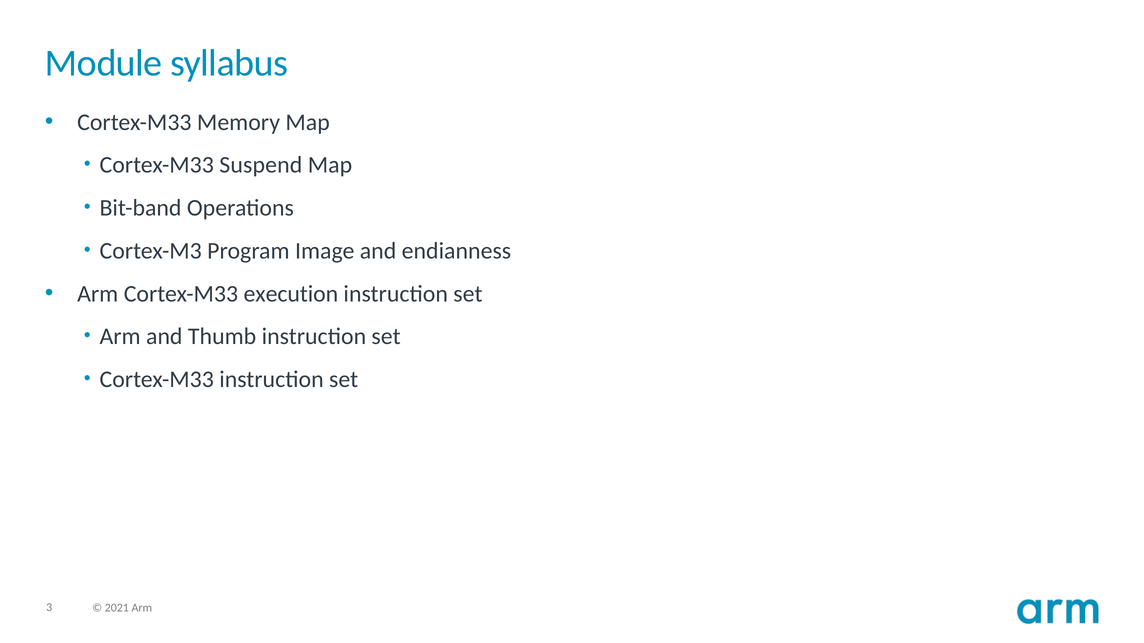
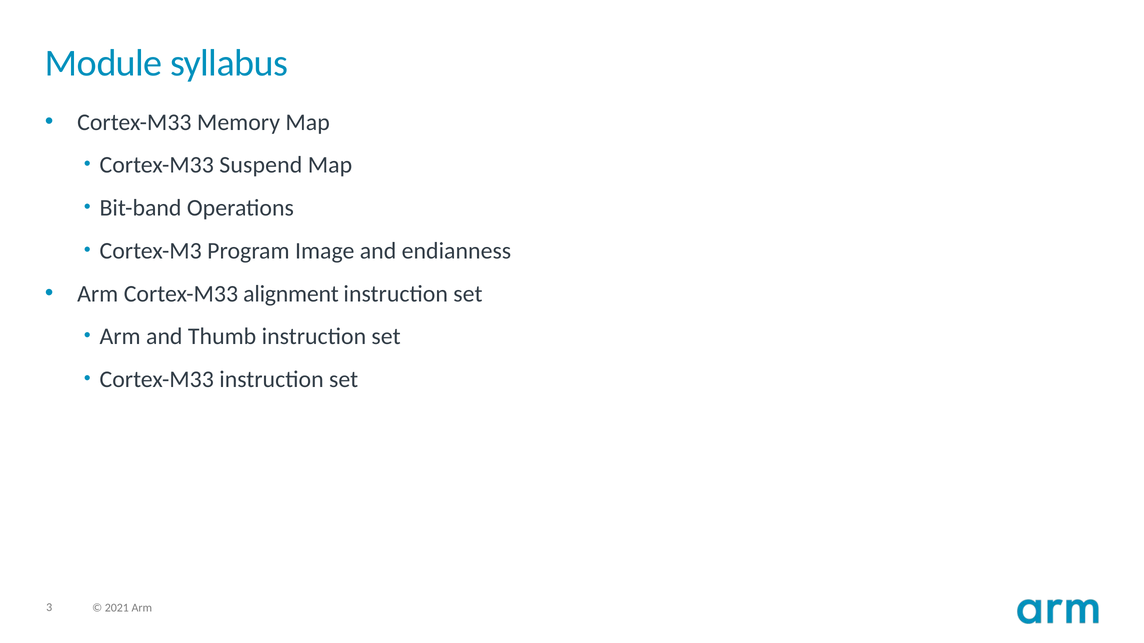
execution: execution -> alignment (291, 294)
